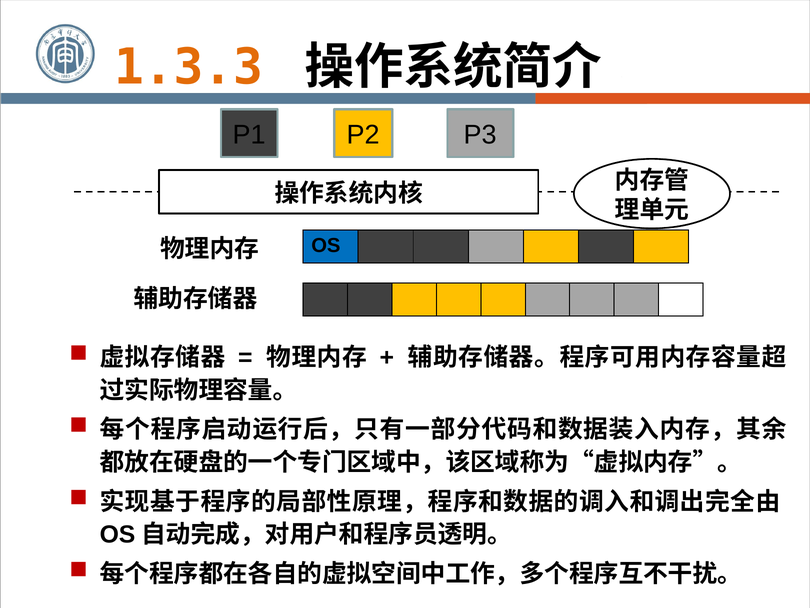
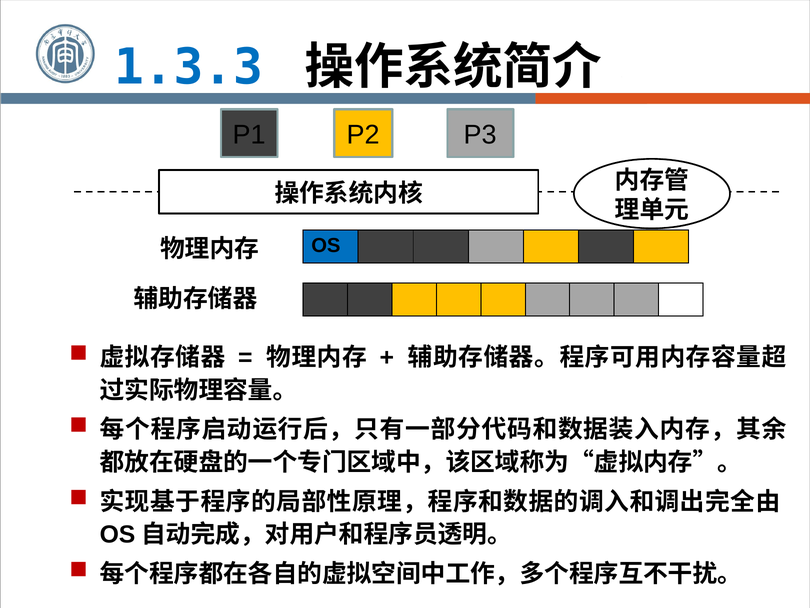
1.3.3 colour: orange -> blue (189, 67)
